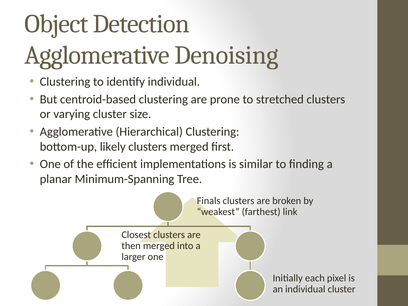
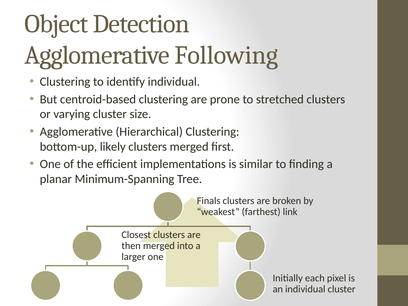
Denoising: Denoising -> Following (226, 55)
